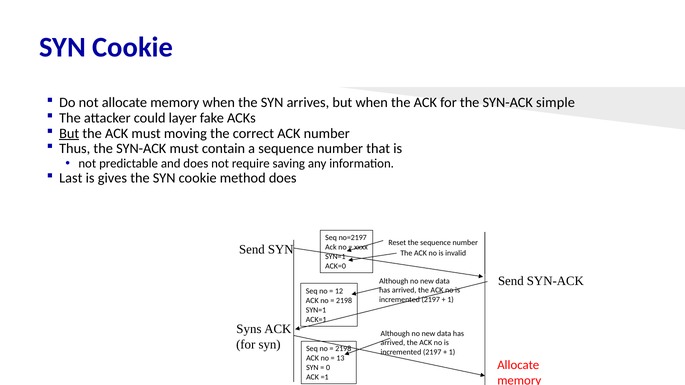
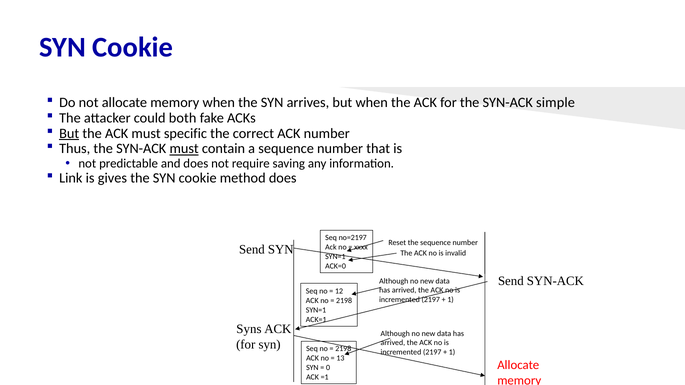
layer: layer -> both (183, 118)
moving: moving -> specific (185, 133)
must underline: none -> present (184, 149)
Last: Last -> Link (71, 178)
